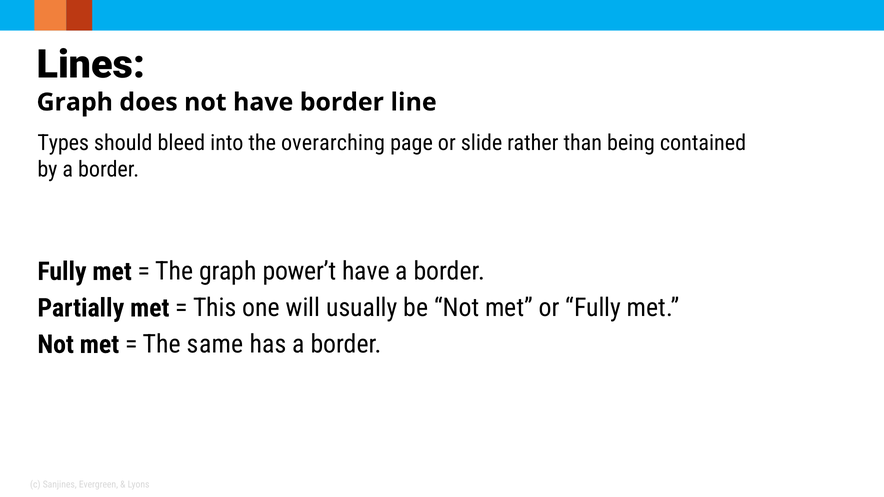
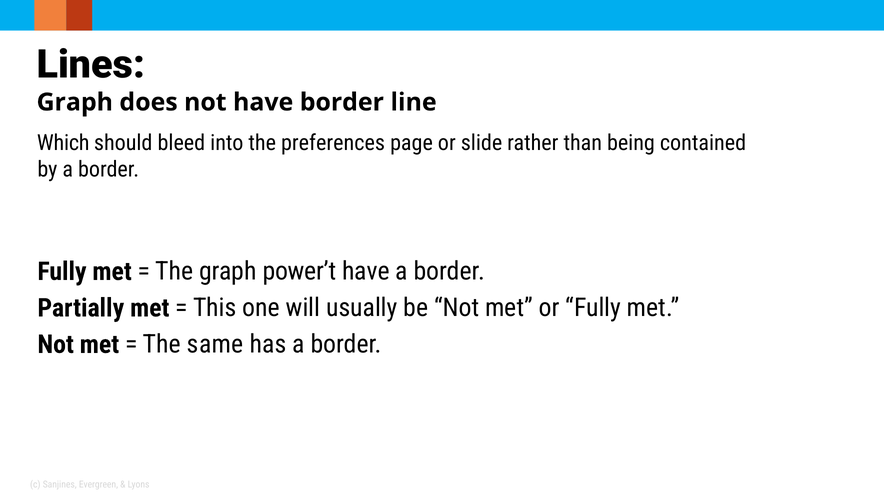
Types: Types -> Which (63, 143)
overarching: overarching -> preferences (333, 143)
